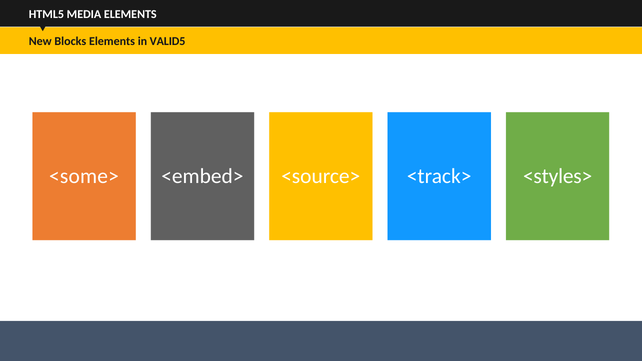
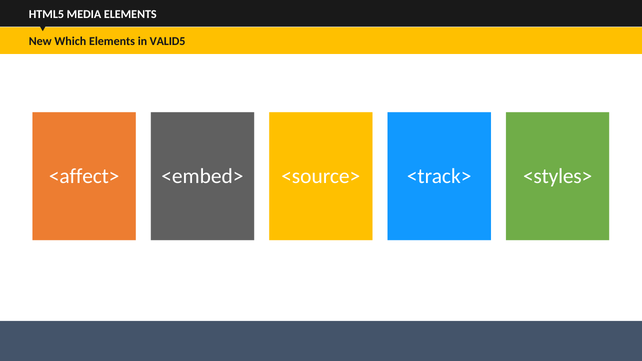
Blocks: Blocks -> Which (70, 41)
<some>: <some> -> <affect> (84, 176)
